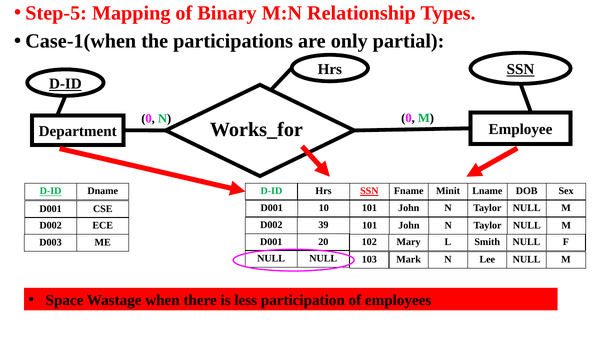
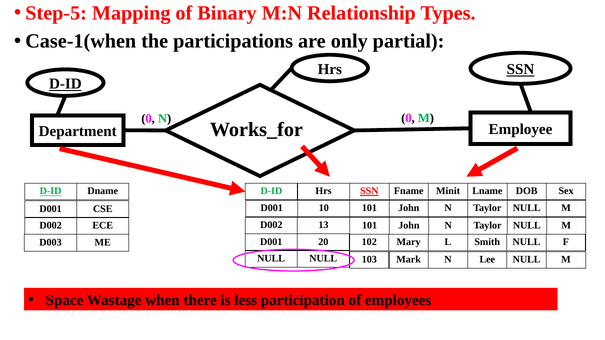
39: 39 -> 13 (323, 225)
